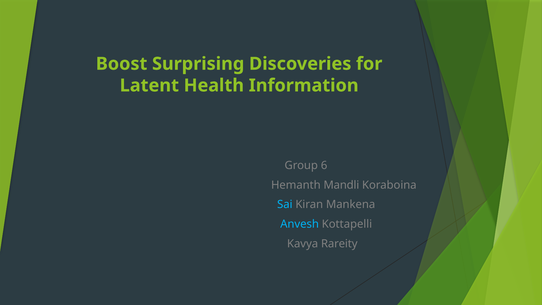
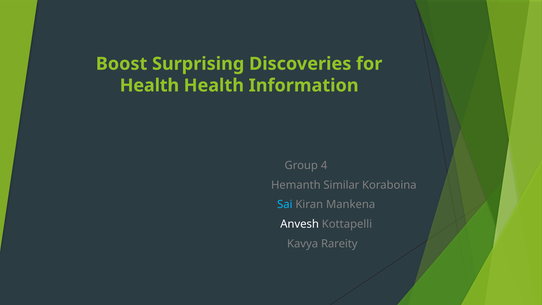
Latent: Latent -> Health (149, 85)
6: 6 -> 4 (324, 165)
Mandli: Mandli -> Similar (341, 185)
Anvesh colour: light blue -> white (300, 224)
